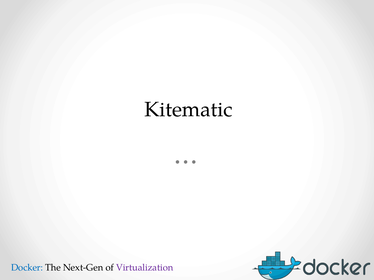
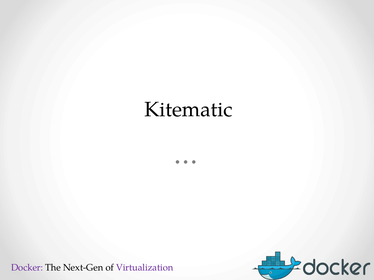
Docker colour: blue -> purple (27, 268)
